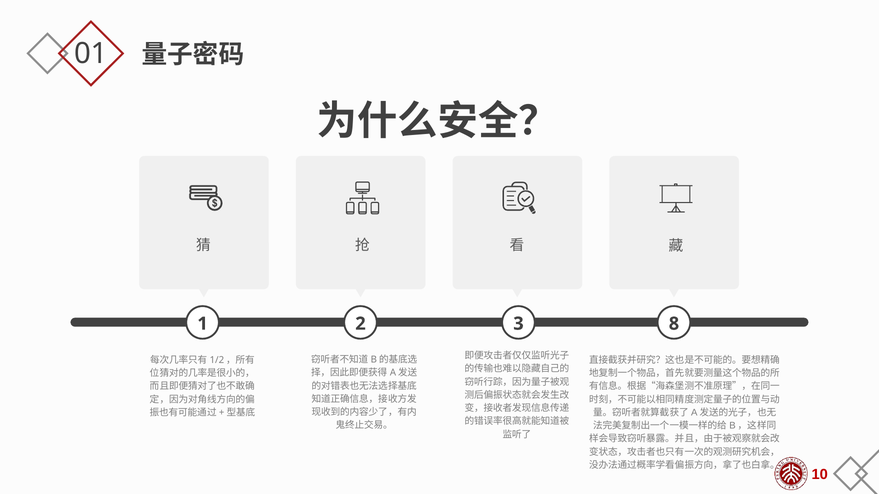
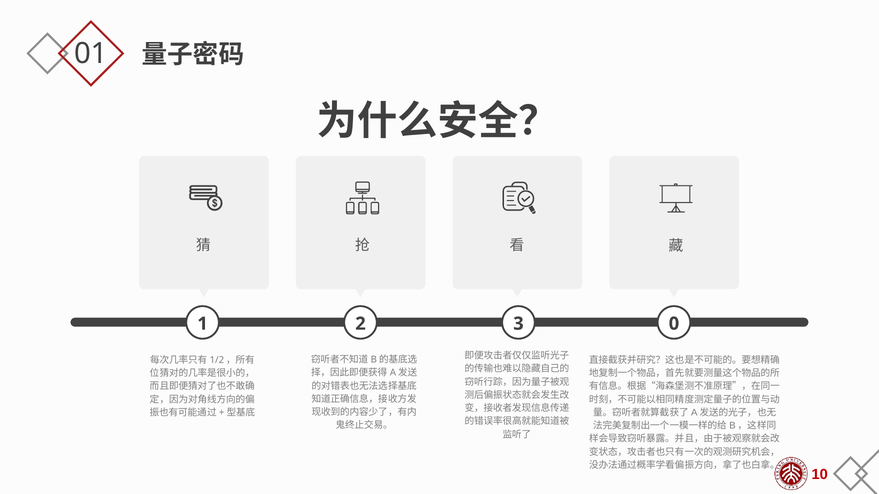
8: 8 -> 0 (674, 324)
